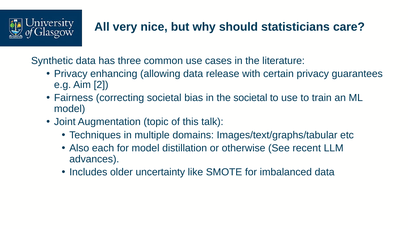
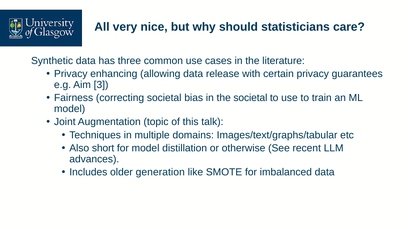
2: 2 -> 3 (101, 85)
each: each -> short (103, 148)
uncertainty: uncertainty -> generation (160, 173)
